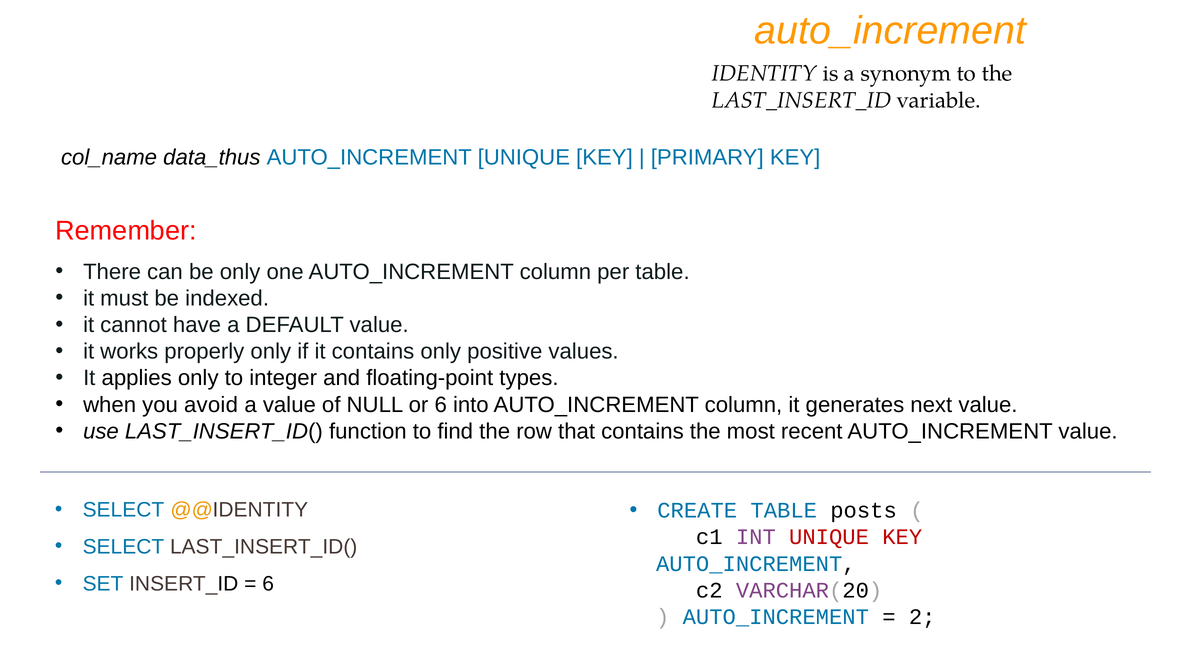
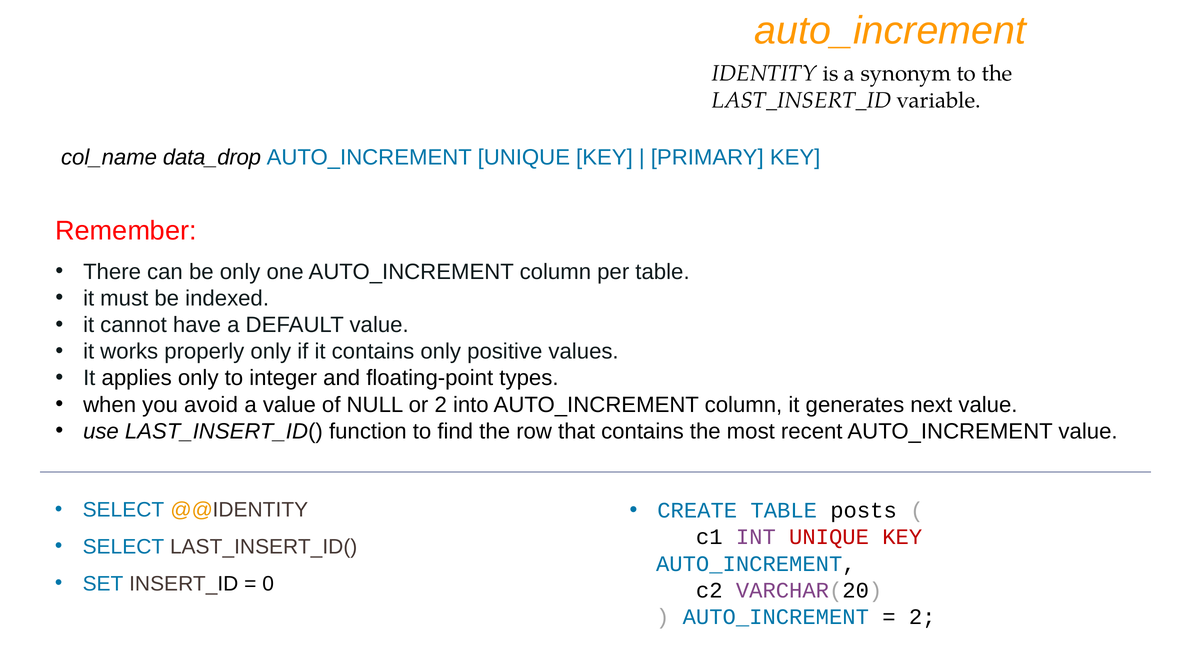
data_thus: data_thus -> data_drop (212, 158)
or 6: 6 -> 2 (441, 405)
6: 6 -> 0 (268, 584)
